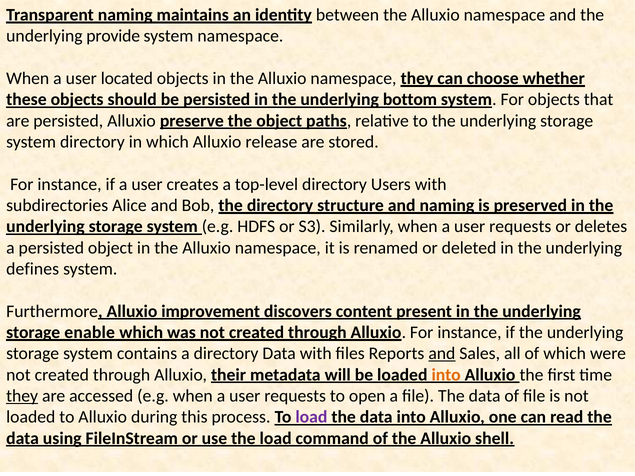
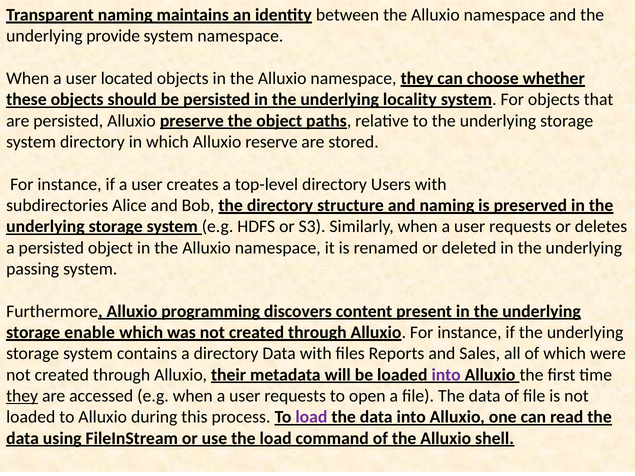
bottom: bottom -> locality (410, 100)
release: release -> reserve (271, 142)
defines: defines -> passing (33, 269)
improvement: improvement -> programming (211, 311)
and underline: present -> none (442, 354)
into colour: orange -> purple (446, 375)
